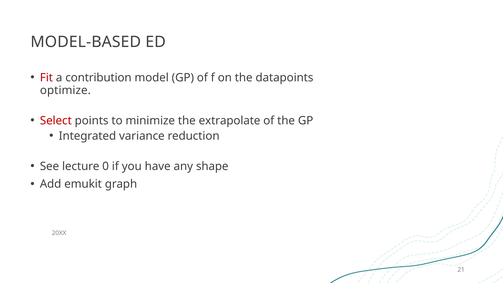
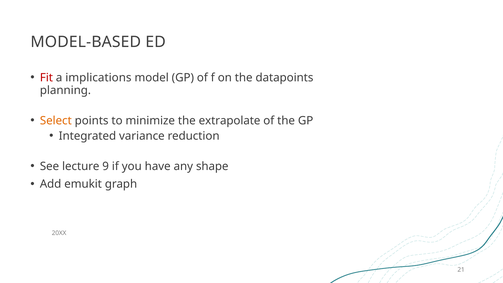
contribution: contribution -> implications (98, 78)
optimize: optimize -> planning (65, 90)
Select colour: red -> orange (56, 121)
0: 0 -> 9 (106, 166)
